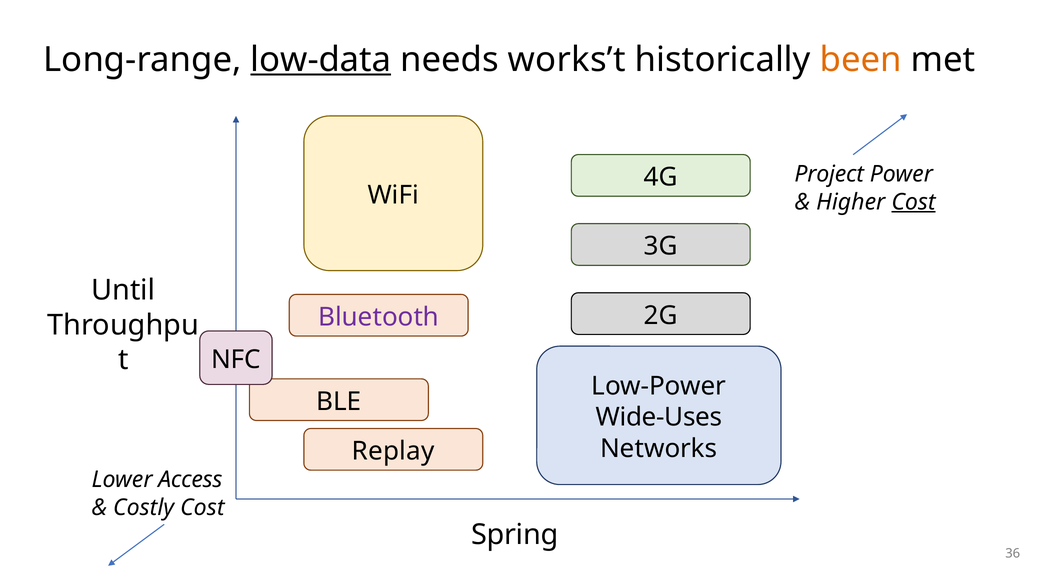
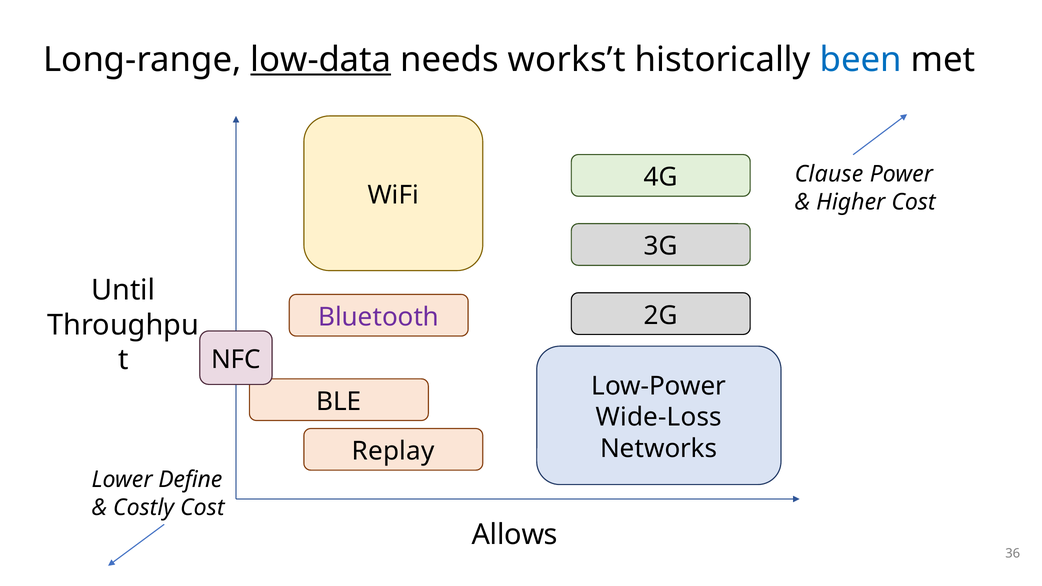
been colour: orange -> blue (861, 60)
Project: Project -> Clause (829, 174)
Cost underline: present -> none (914, 202)
Wide-Uses: Wide-Uses -> Wide-Loss (659, 417)
Access: Access -> Define (190, 480)
Spring: Spring -> Allows (515, 535)
